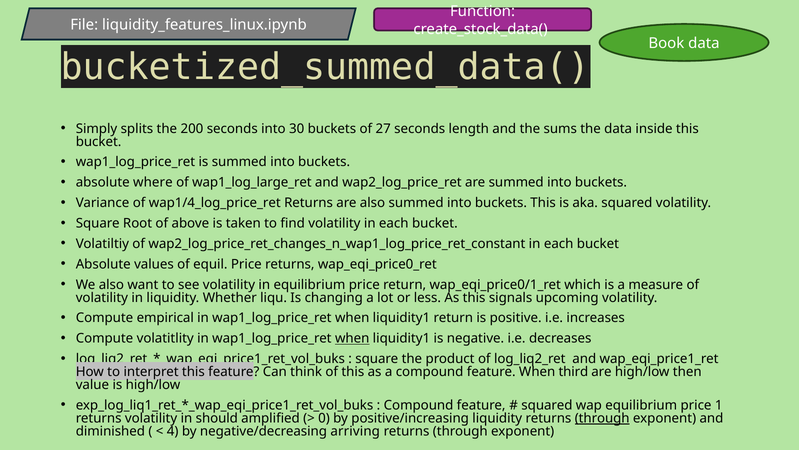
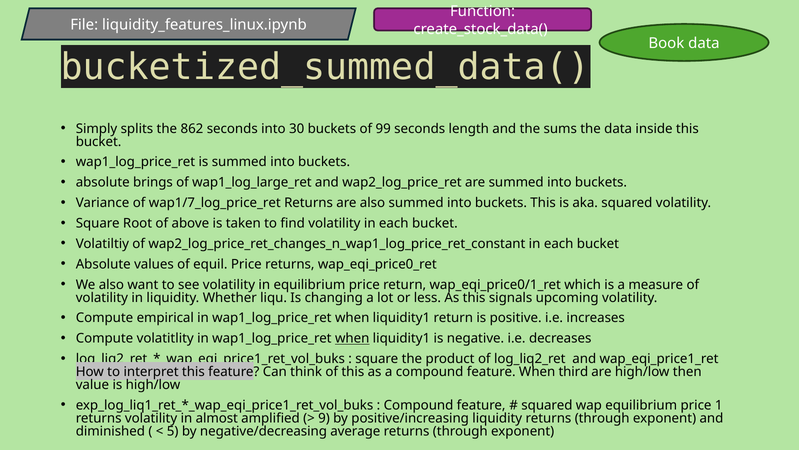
200: 200 -> 862 (192, 129)
27: 27 -> 99 (383, 129)
where: where -> brings (153, 182)
wap1/4_log_price_ret: wap1/4_log_price_ret -> wap1/7_log_price_ret (215, 203)
should: should -> almost (217, 418)
0: 0 -> 9 (324, 418)
through underline: present -> none (602, 418)
4: 4 -> 5 (173, 431)
arriving: arriving -> average (355, 431)
